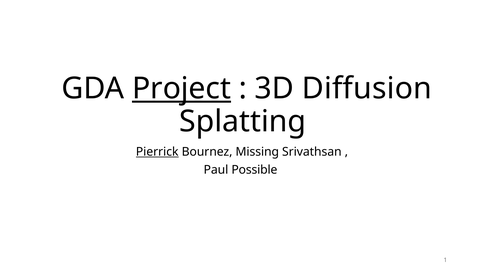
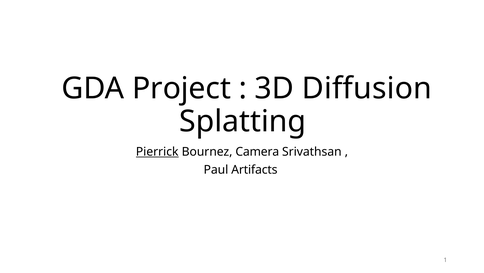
Project underline: present -> none (181, 88)
Missing: Missing -> Camera (257, 151)
Possible: Possible -> Artifacts (254, 169)
